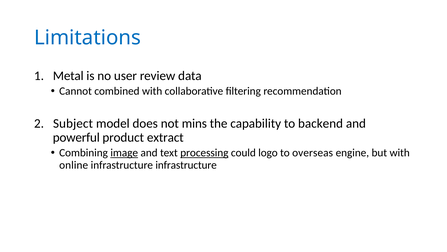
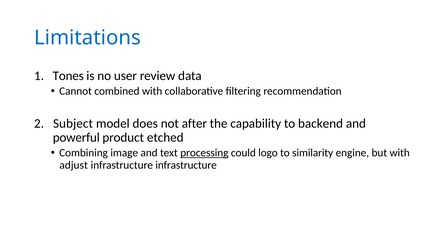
Metal: Metal -> Tones (68, 76)
mins: mins -> after (194, 123)
extract: extract -> etched (165, 137)
image underline: present -> none (124, 153)
overseas: overseas -> similarity (313, 153)
online: online -> adjust (74, 165)
